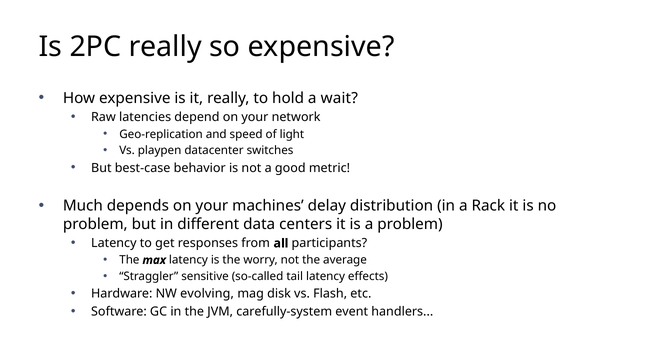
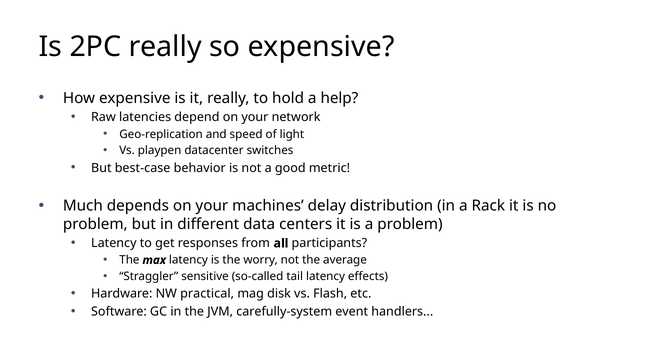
wait: wait -> help (339, 98)
evolving: evolving -> practical (207, 294)
